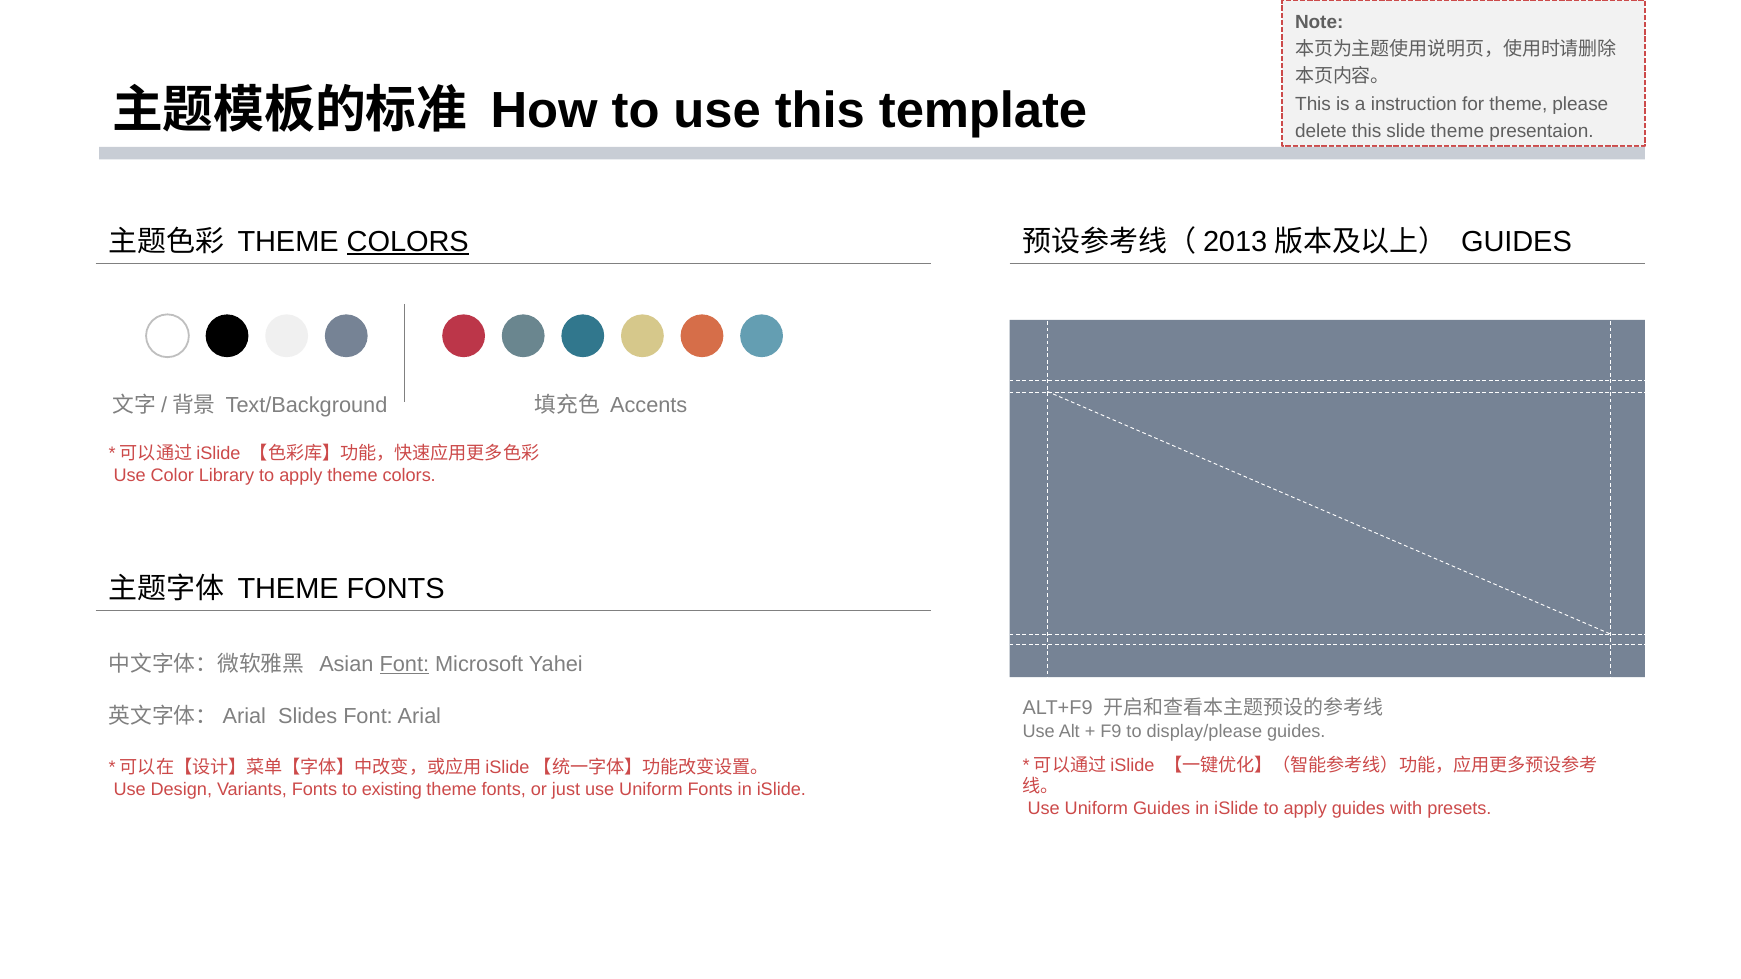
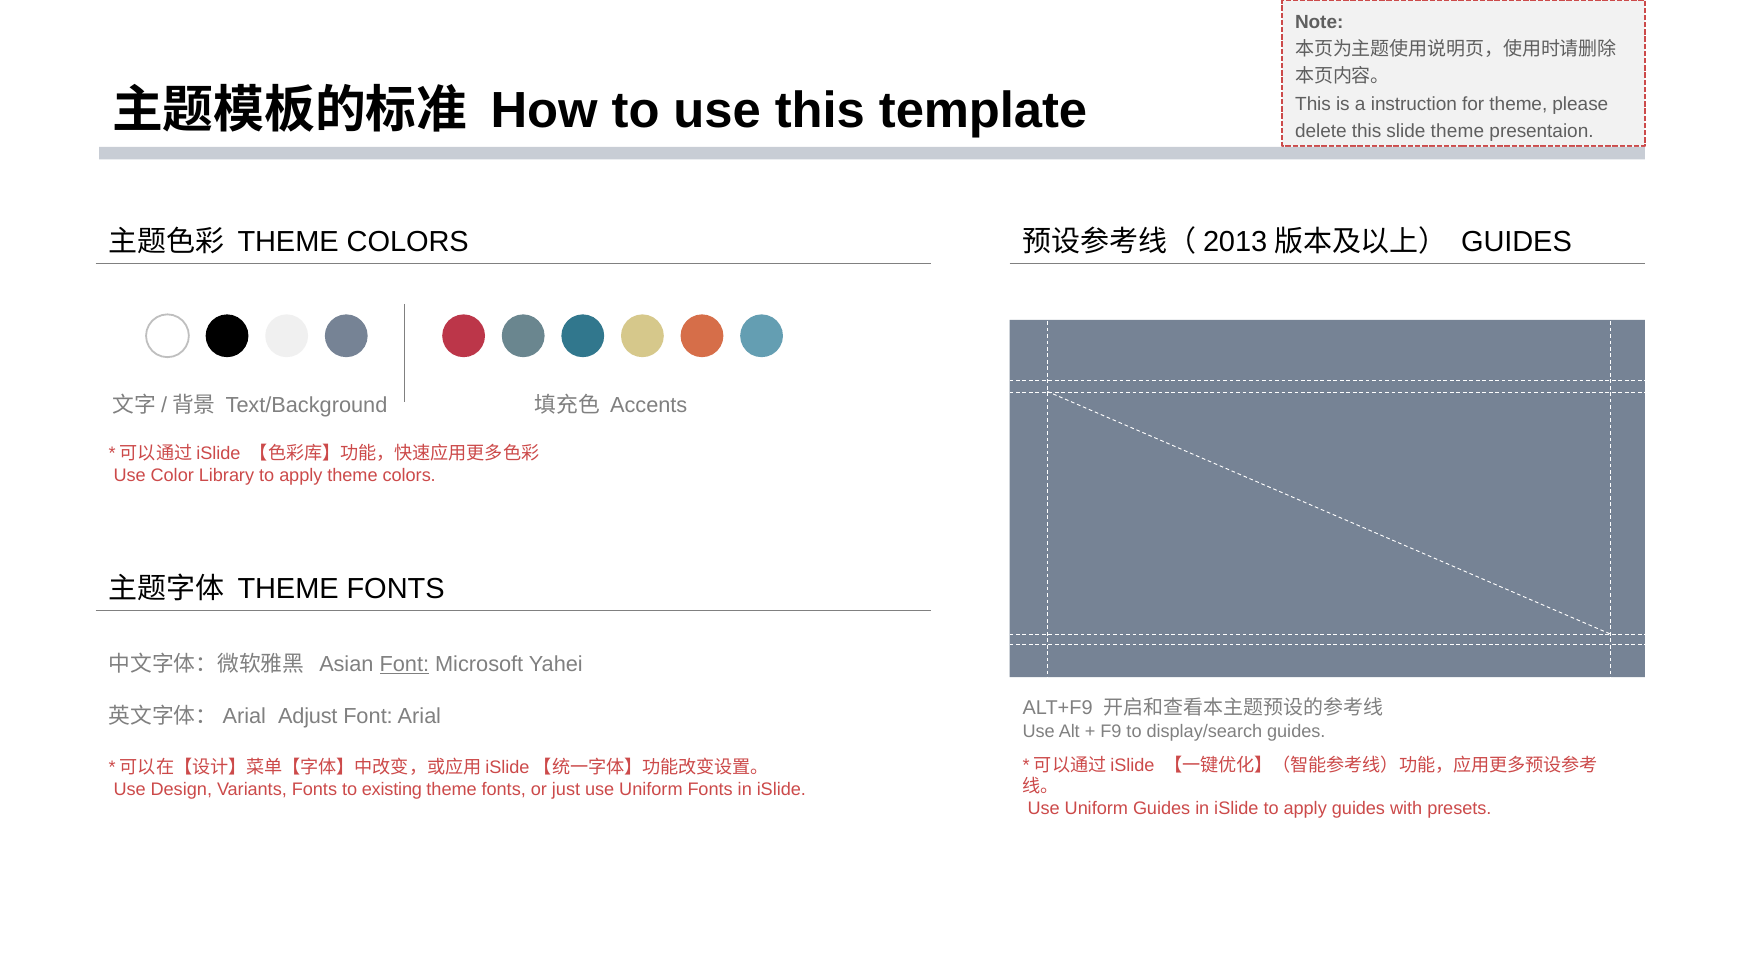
COLORS underline: present -> none (408, 242)
Slides: Slides -> Adjust (308, 716)
display/please: display/please -> display/search (1204, 731)
